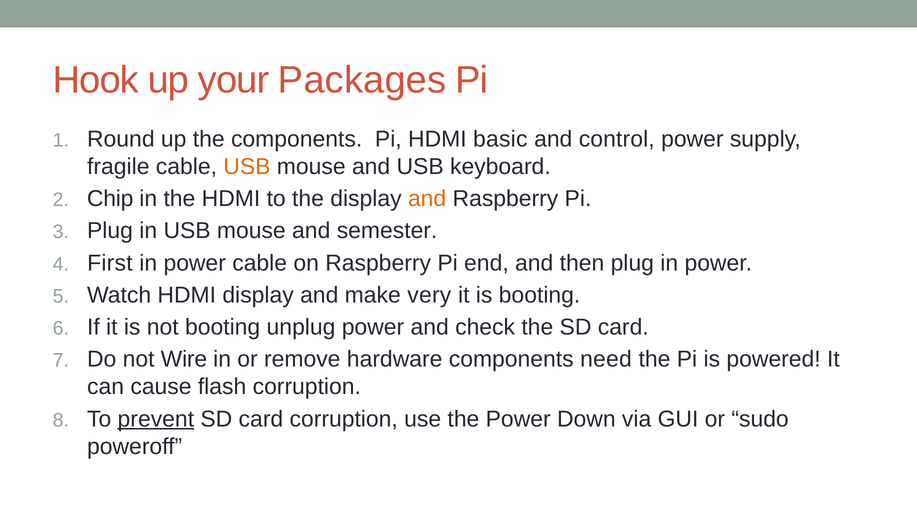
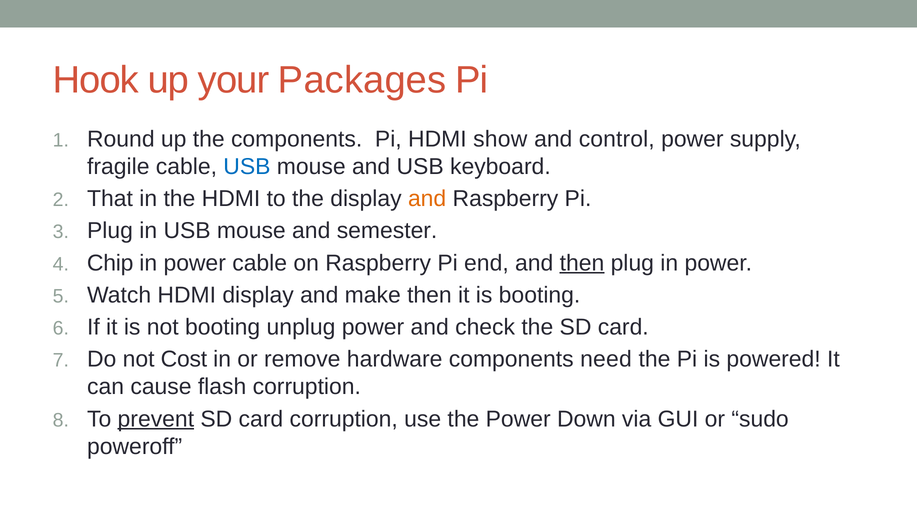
basic: basic -> show (500, 139)
USB colour: orange -> blue (247, 167)
Chip: Chip -> That (110, 199)
First: First -> Chip (110, 263)
then underline: none -> present (582, 263)
make very: very -> then (429, 295)
Wire: Wire -> Cost (184, 359)
